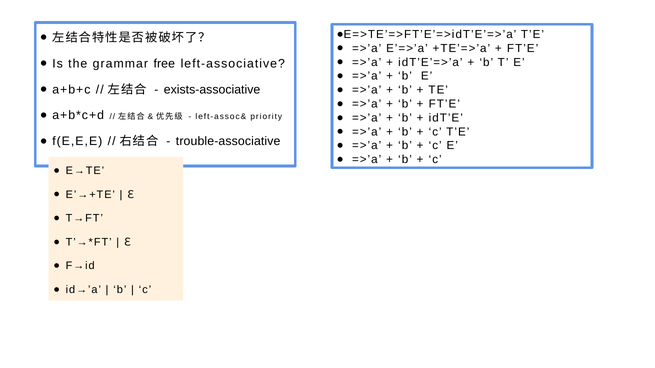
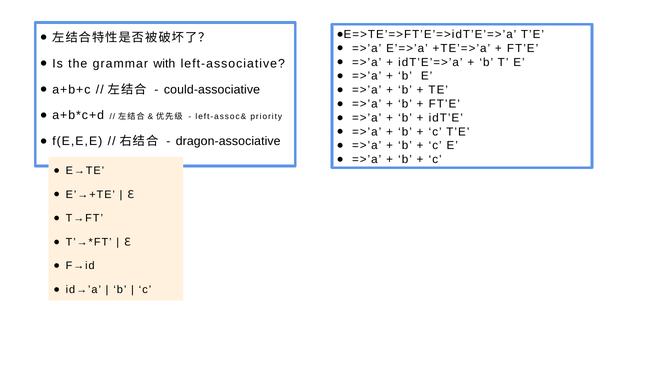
free: free -> with (164, 64)
exists-associative: exists-associative -> could-associative (212, 90)
trouble-associative: trouble-associative -> dragon-associative (228, 142)
